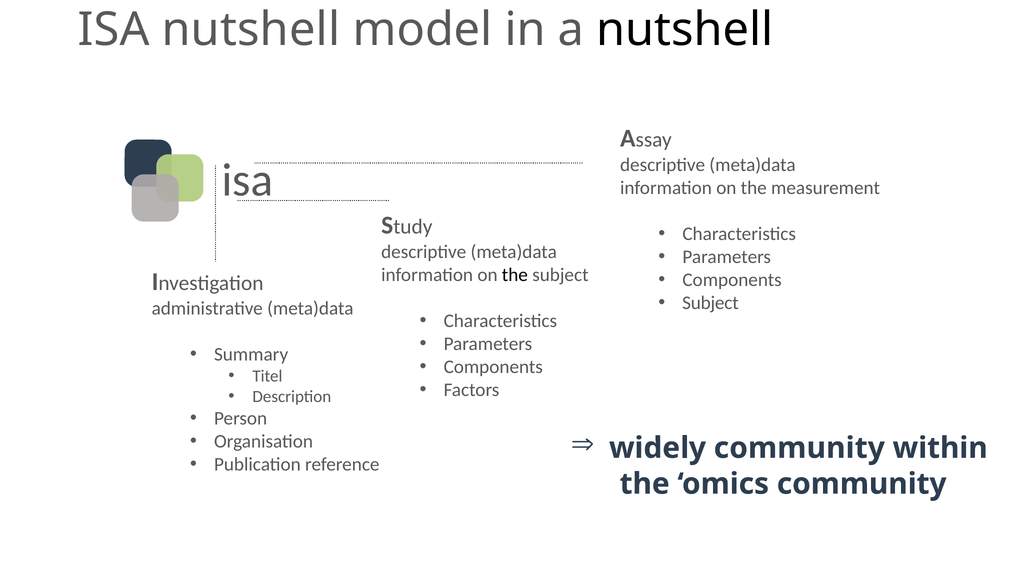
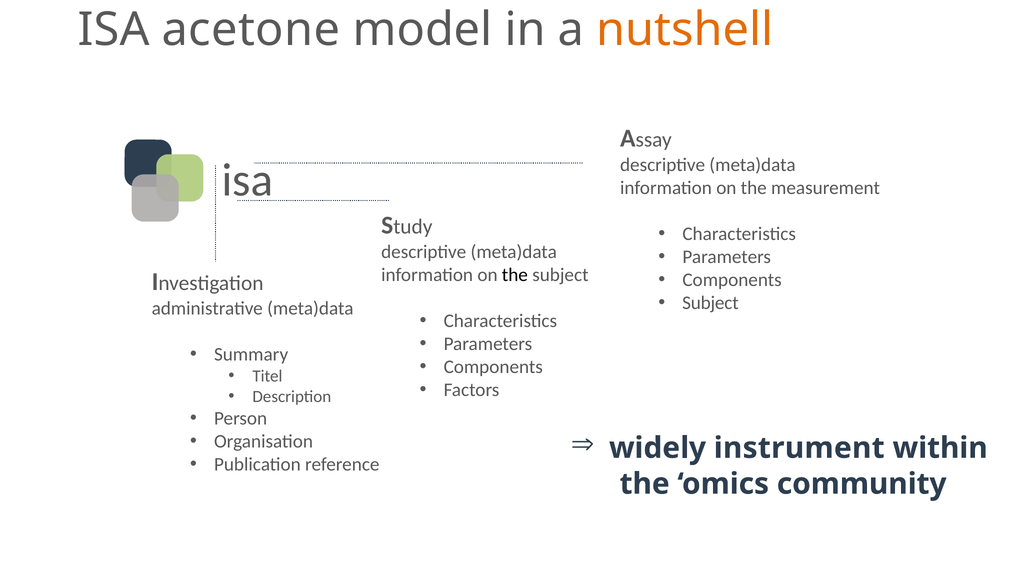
ISA nutshell: nutshell -> acetone (251, 30)
nutshell colour: black -> orange (685, 30)
widely community: community -> instrument (799, 448)
